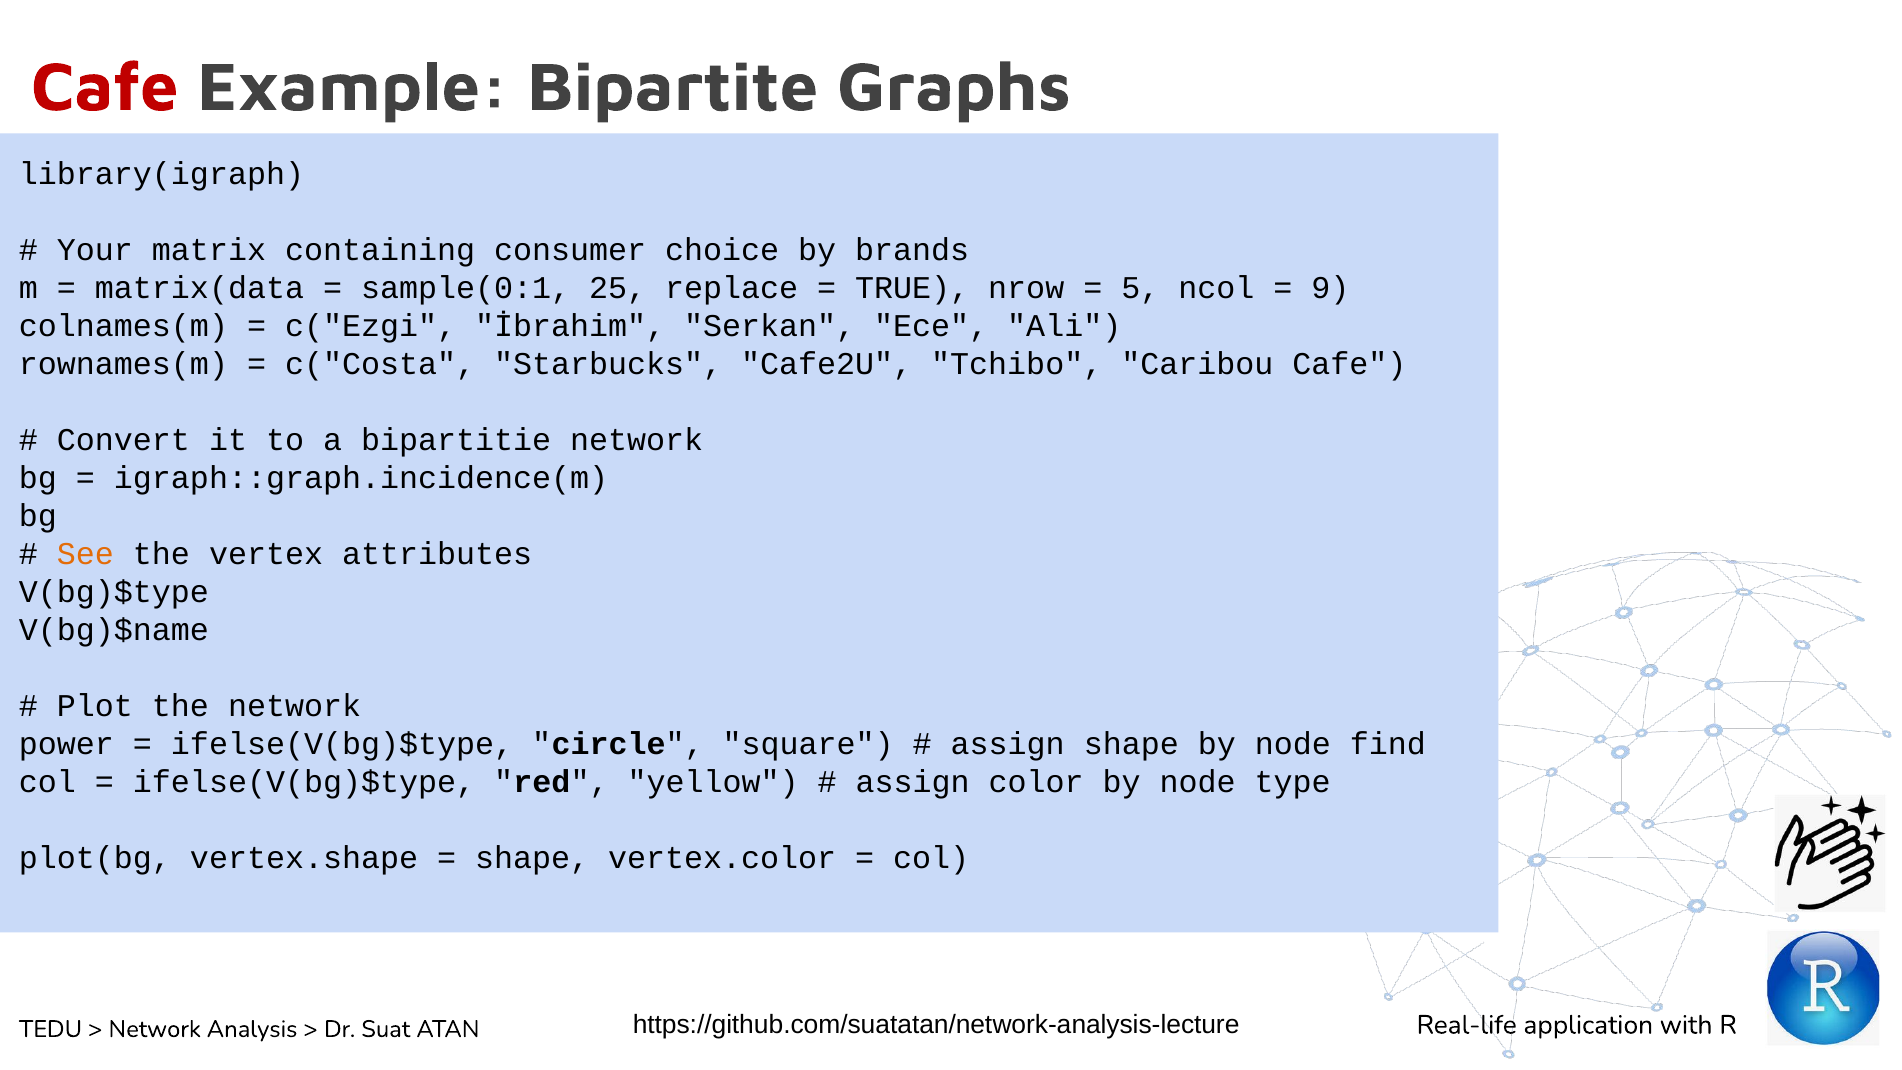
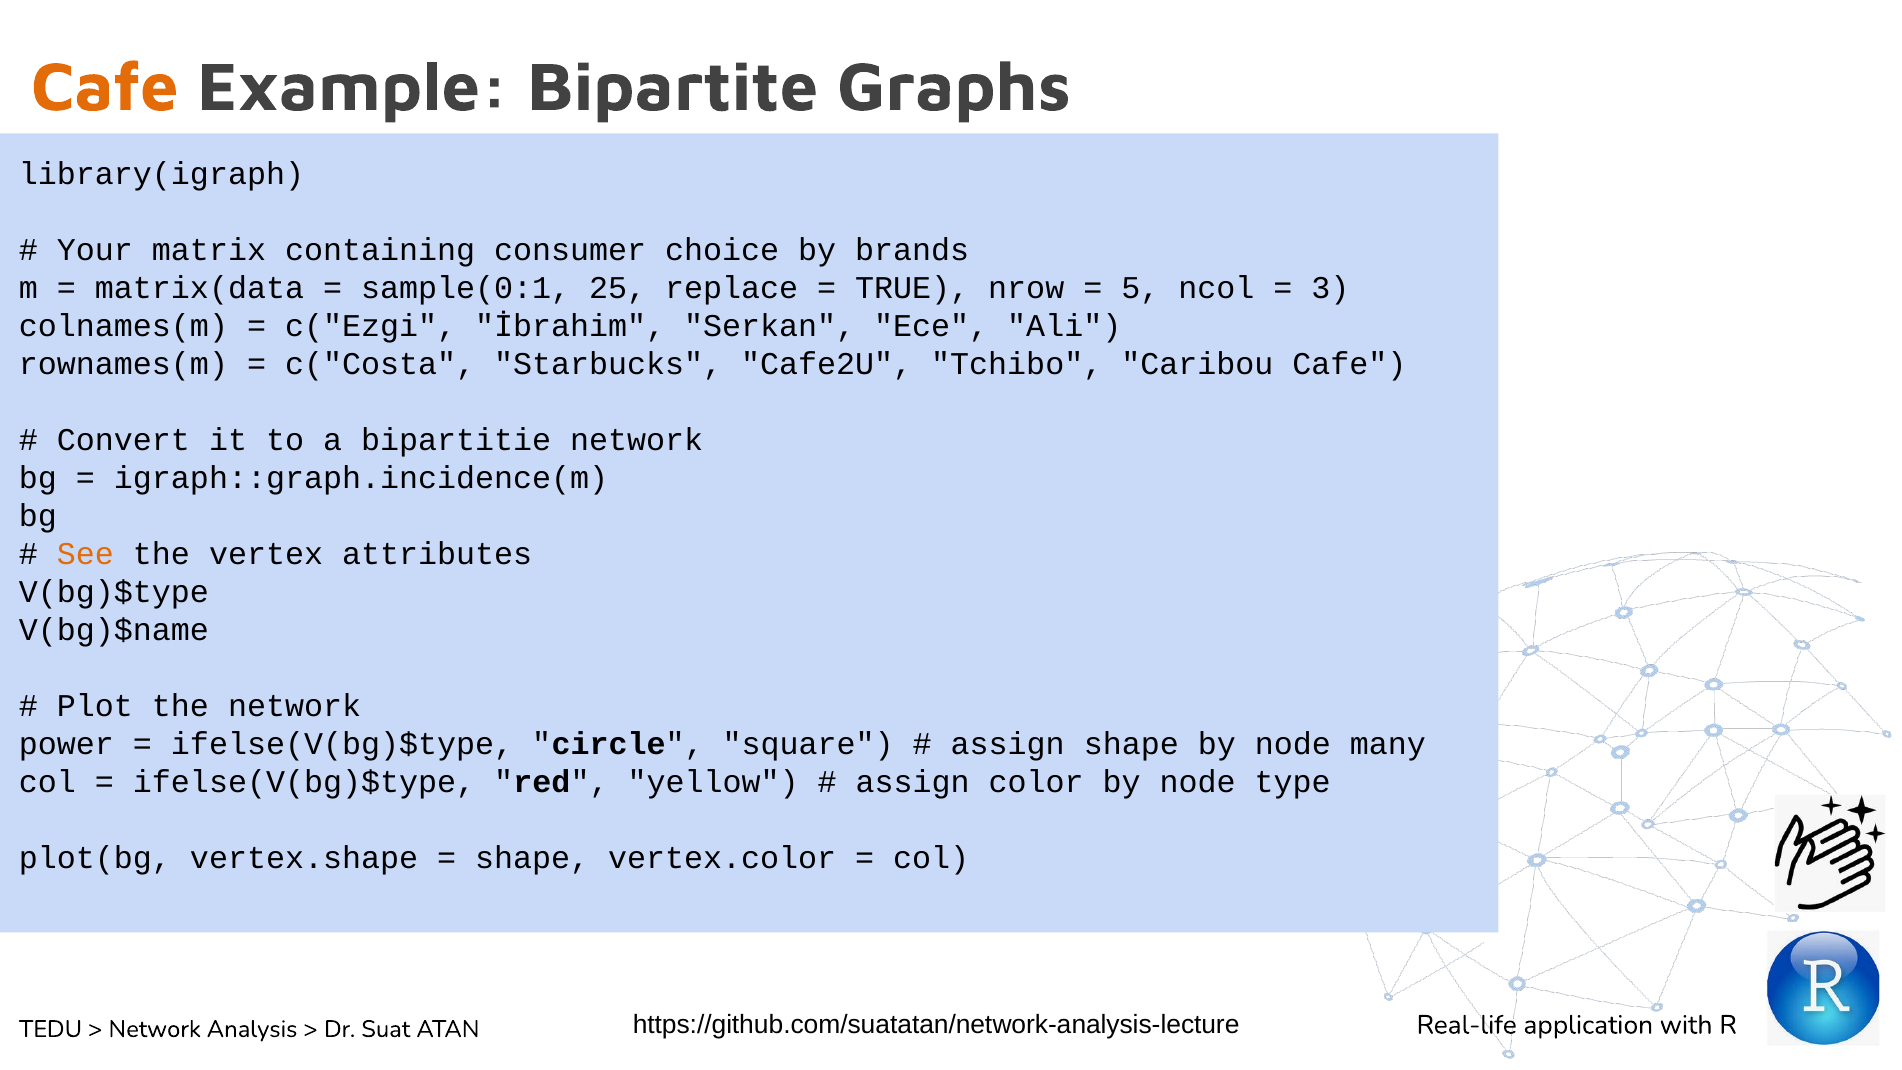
Cafe colour: red -> orange (105, 87)
9: 9 -> 3 (1330, 288)
find: find -> many (1388, 744)
